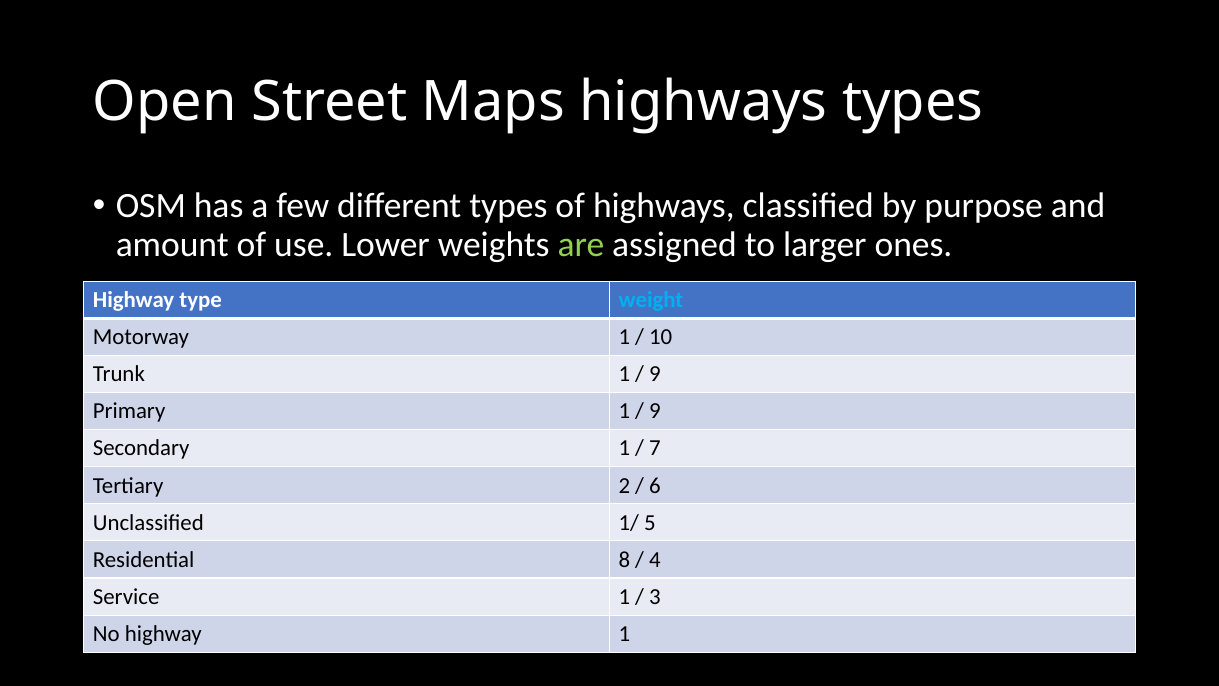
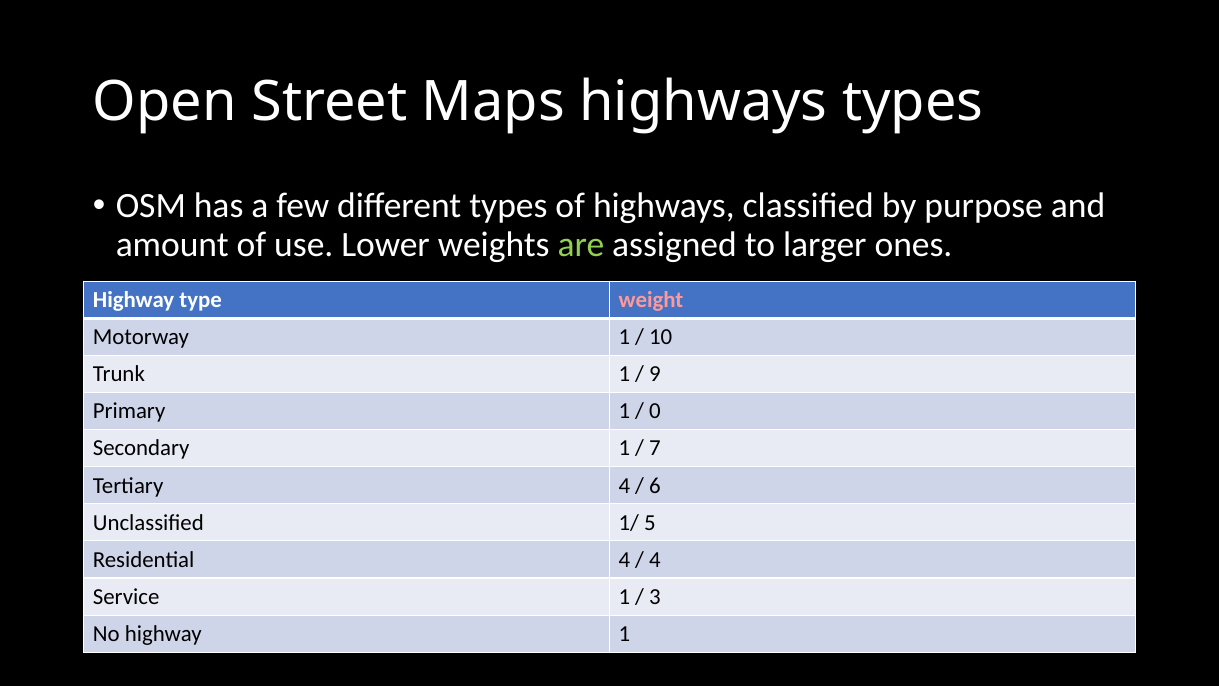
weight colour: light blue -> pink (651, 300)
9: 9 -> 0 (655, 411)
Tertiary 2: 2 -> 4 (624, 485)
Residential 8: 8 -> 4 (624, 559)
